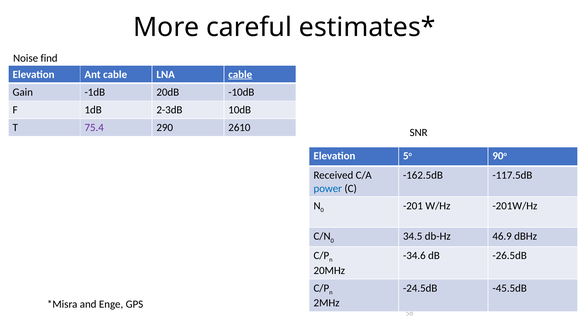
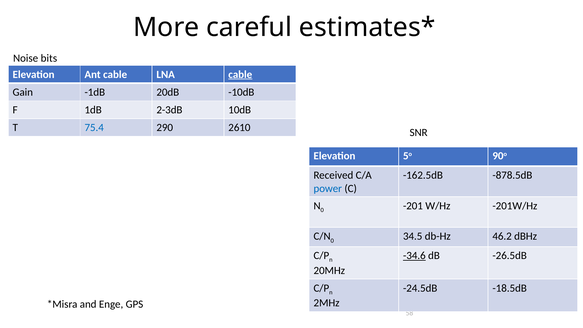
find: find -> bits (49, 58)
75.4 colour: purple -> blue (94, 128)
-117.5dB: -117.5dB -> -878.5dB (512, 175)
46.9: 46.9 -> 46.2 (502, 236)
-34.6 underline: none -> present (414, 256)
-45.5dB: -45.5dB -> -18.5dB (510, 288)
